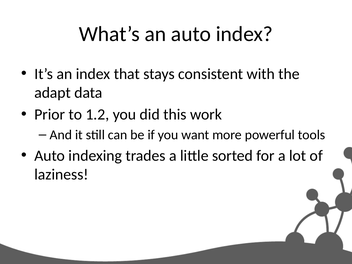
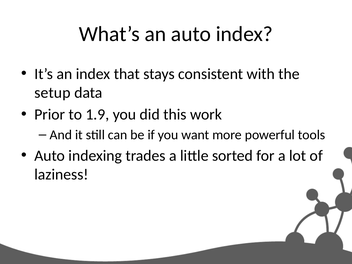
adapt: adapt -> setup (52, 93)
1.2: 1.2 -> 1.9 (97, 115)
